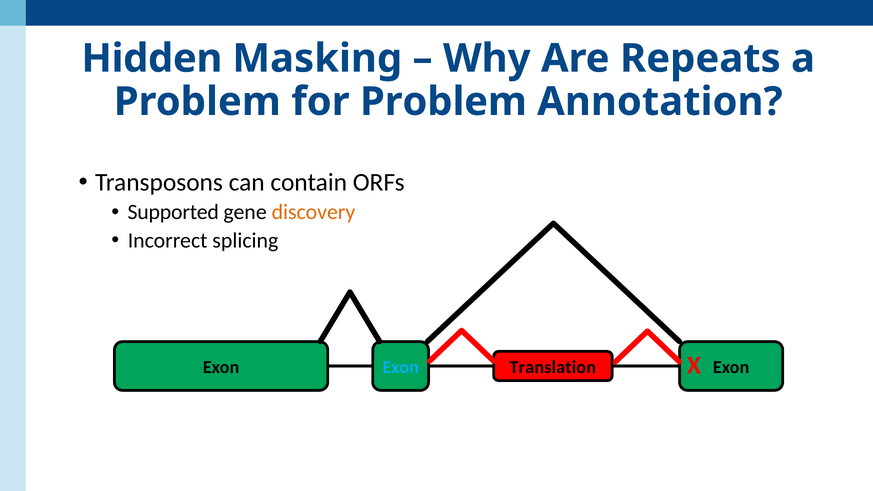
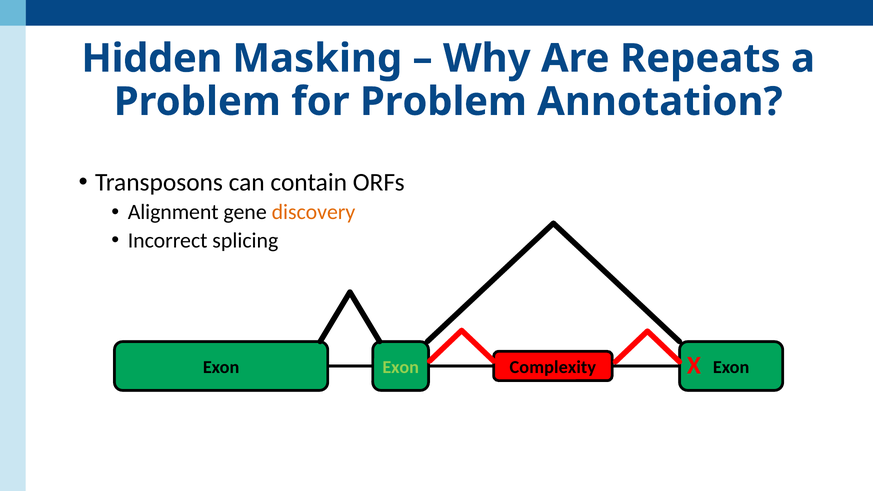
Supported: Supported -> Alignment (173, 212)
Exon colour: light blue -> light green (401, 367)
Translation: Translation -> Complexity (553, 367)
